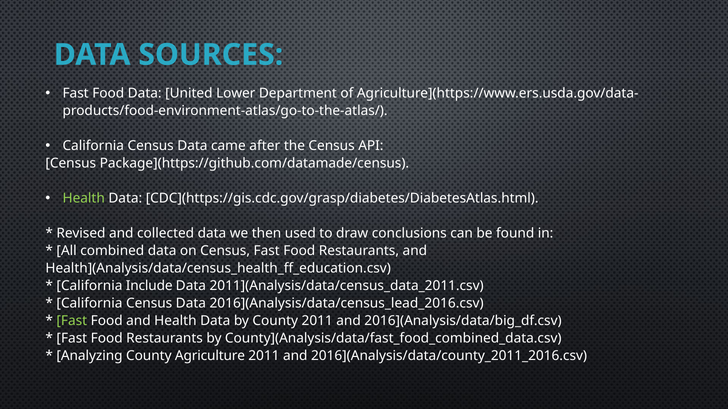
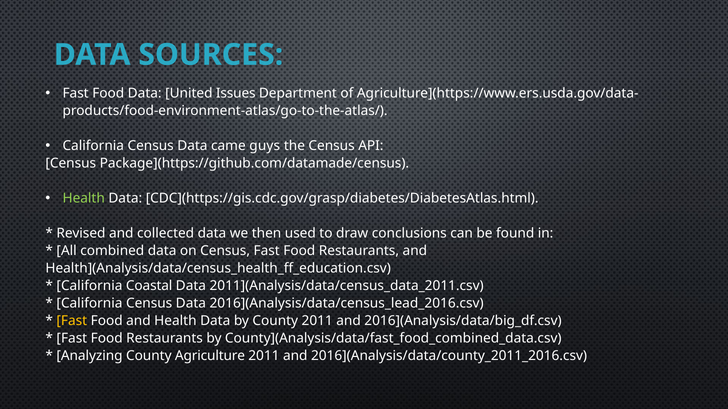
Lower: Lower -> Issues (236, 94)
after: after -> guys (265, 146)
Include: Include -> Coastal (149, 286)
Fast colour: light green -> yellow (72, 321)
